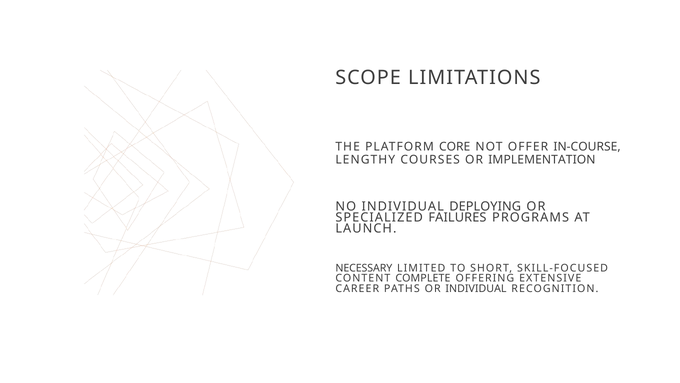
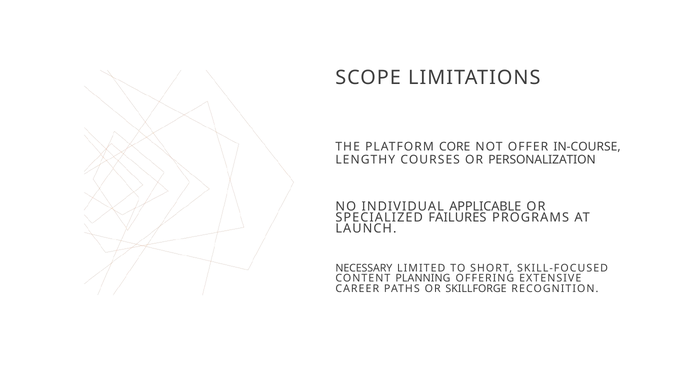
IMPLEMENTATION: IMPLEMENTATION -> PERSONALIZATION (542, 160)
DEPLOYING: DEPLOYING -> APPLICABLE (485, 206)
COMPLETE: COMPLETE -> PLANNING (423, 278)
OR INDIVIDUAL: INDIVIDUAL -> SKILLFORGE (476, 288)
